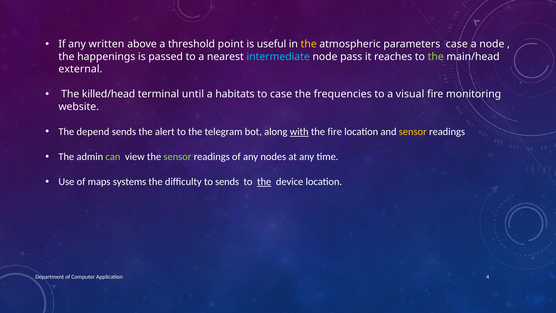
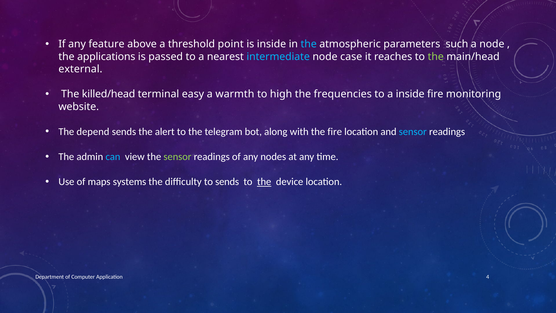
written: written -> feature (107, 44)
is useful: useful -> inside (271, 44)
the colour: yellow -> light blue (309, 44)
parameters case: case -> such (457, 44)
happenings: happenings -> applications (106, 57)
pass: pass -> case (351, 57)
until: until -> easy (193, 94)
habitats: habitats -> warmth (235, 94)
to case: case -> high (281, 94)
a visual: visual -> inside (410, 94)
with underline: present -> none (299, 132)
sensor colour: yellow -> light blue (413, 132)
can colour: light green -> light blue (113, 157)
